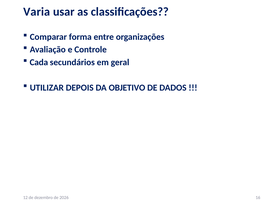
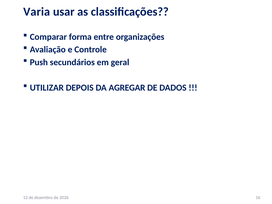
Cada: Cada -> Push (39, 62)
OBJETIVO: OBJETIVO -> AGREGAR (127, 88)
